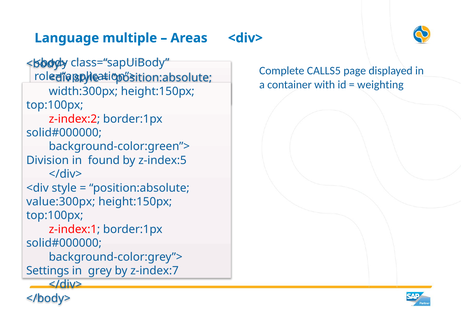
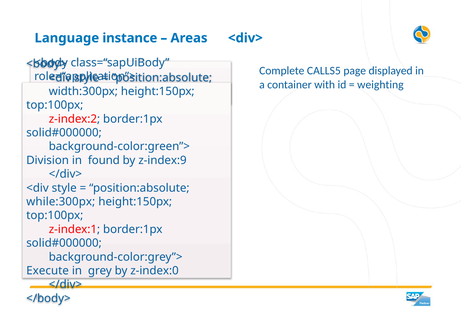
multiple: multiple -> instance (130, 38)
z-index:5: z-index:5 -> z-index:9 (162, 160)
value:300px: value:300px -> while:300px (61, 202)
Settings: Settings -> Execute (48, 271)
z-index:7: z-index:7 -> z-index:0 (155, 271)
